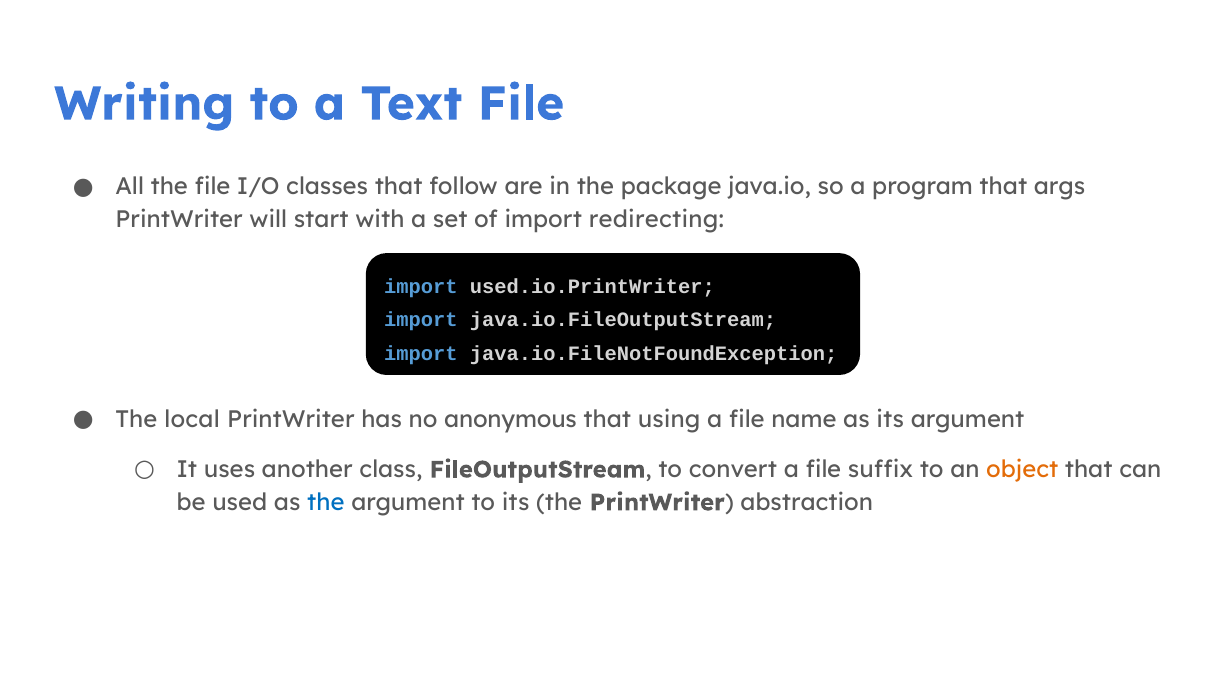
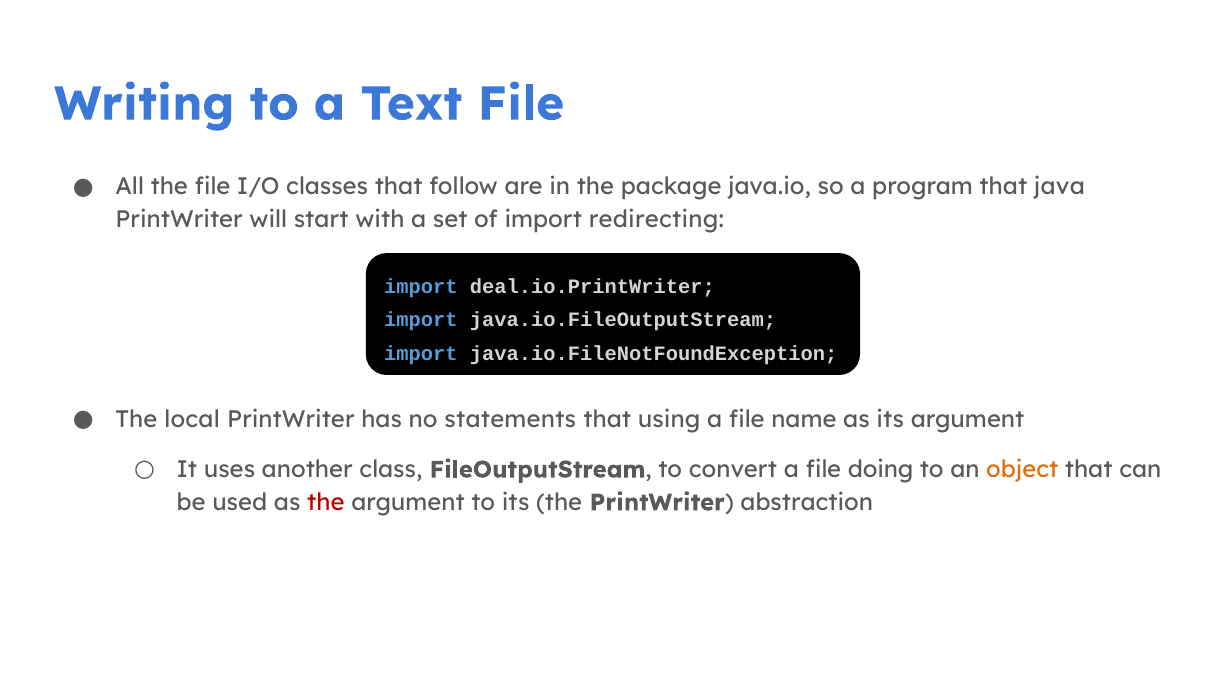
args: args -> java (1059, 187)
used.io.PrintWriter: used.io.PrintWriter -> deal.io.PrintWriter (592, 286)
anonymous: anonymous -> statements (510, 419)
suffix: suffix -> doing (881, 469)
the colour: blue -> red (326, 502)
